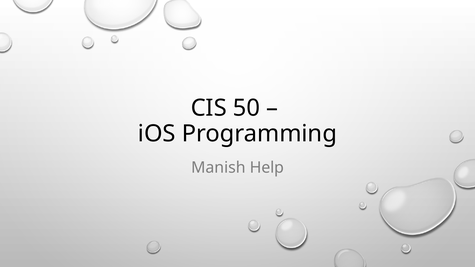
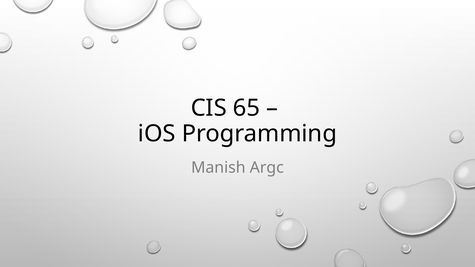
50: 50 -> 65 (246, 108)
Help: Help -> Argc (267, 168)
